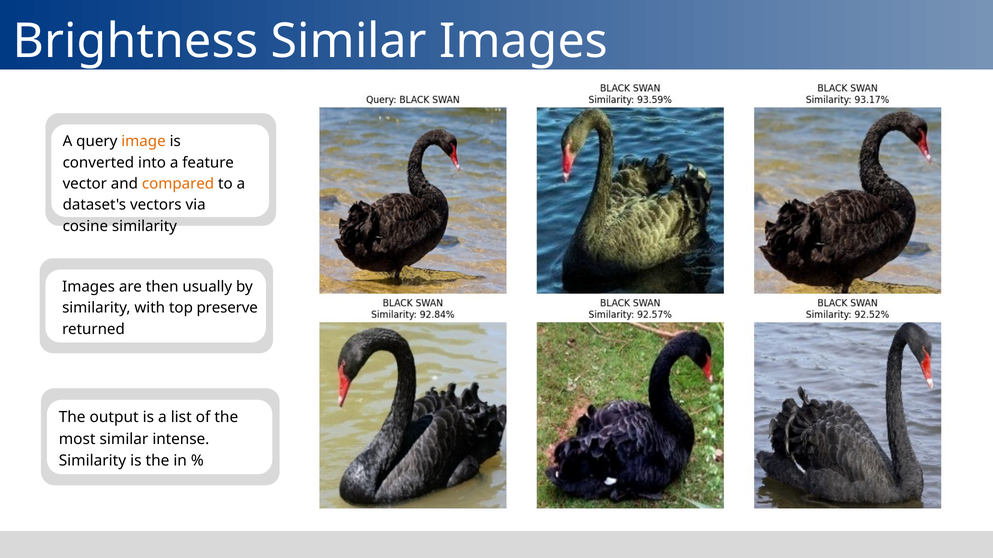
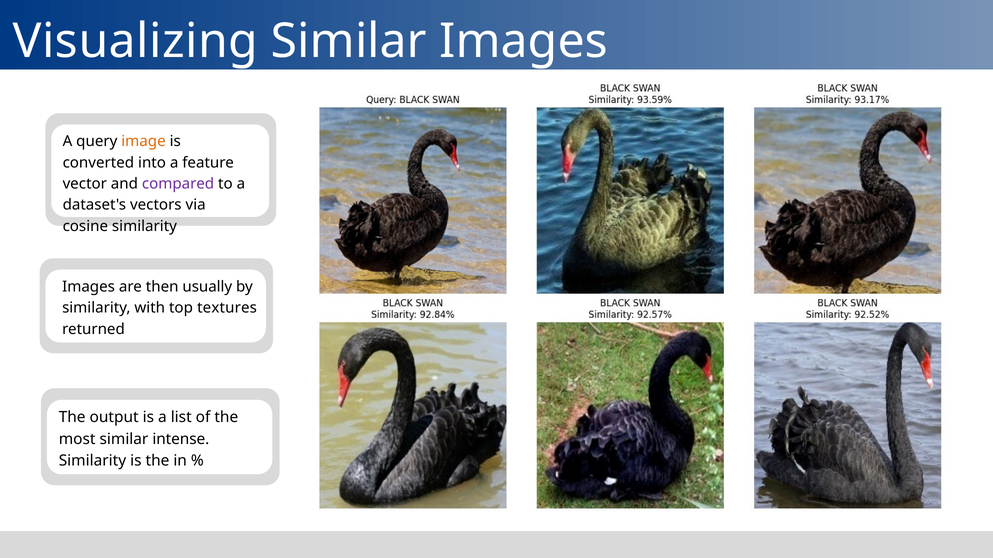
Brightness: Brightness -> Visualizing (135, 41)
compared colour: orange -> purple (178, 184)
preserve: preserve -> textures (227, 308)
